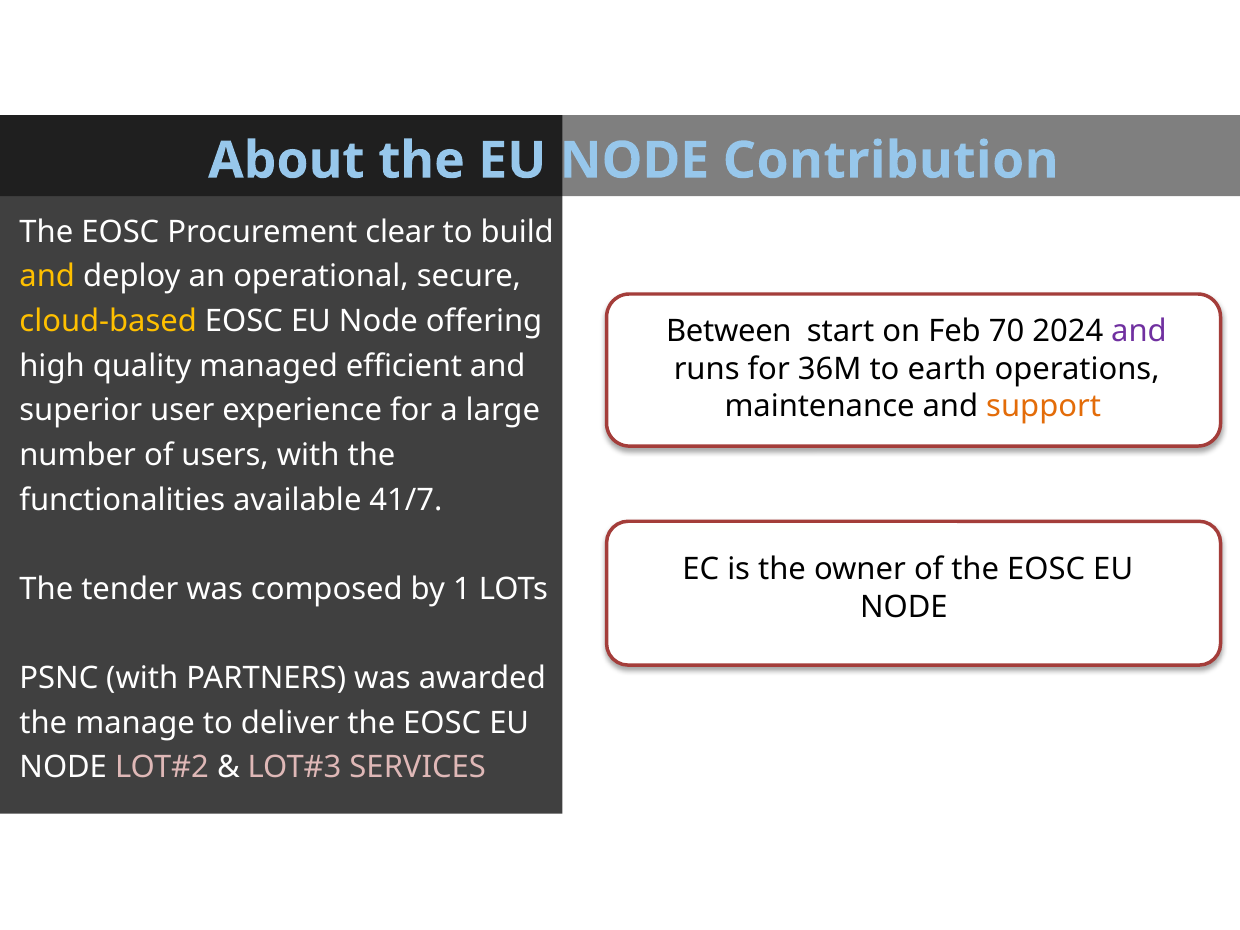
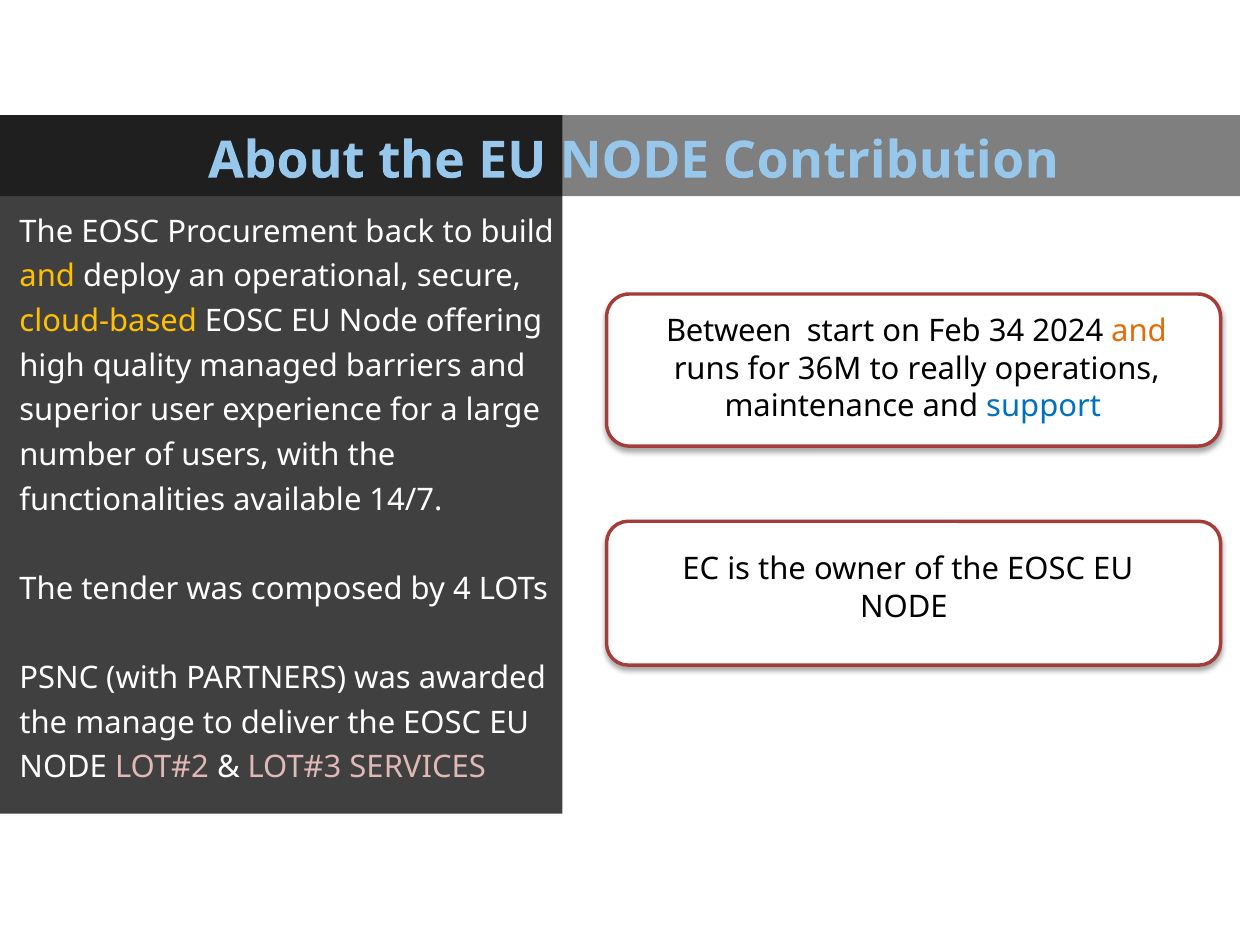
clear: clear -> back (400, 232)
70: 70 -> 34 (1007, 332)
and colour: purple -> orange (1139, 332)
efficient: efficient -> barriers (404, 366)
earth: earth -> really (947, 369)
support colour: orange -> blue (1044, 406)
41/7: 41/7 -> 14/7 (406, 500)
1: 1 -> 4 (462, 589)
